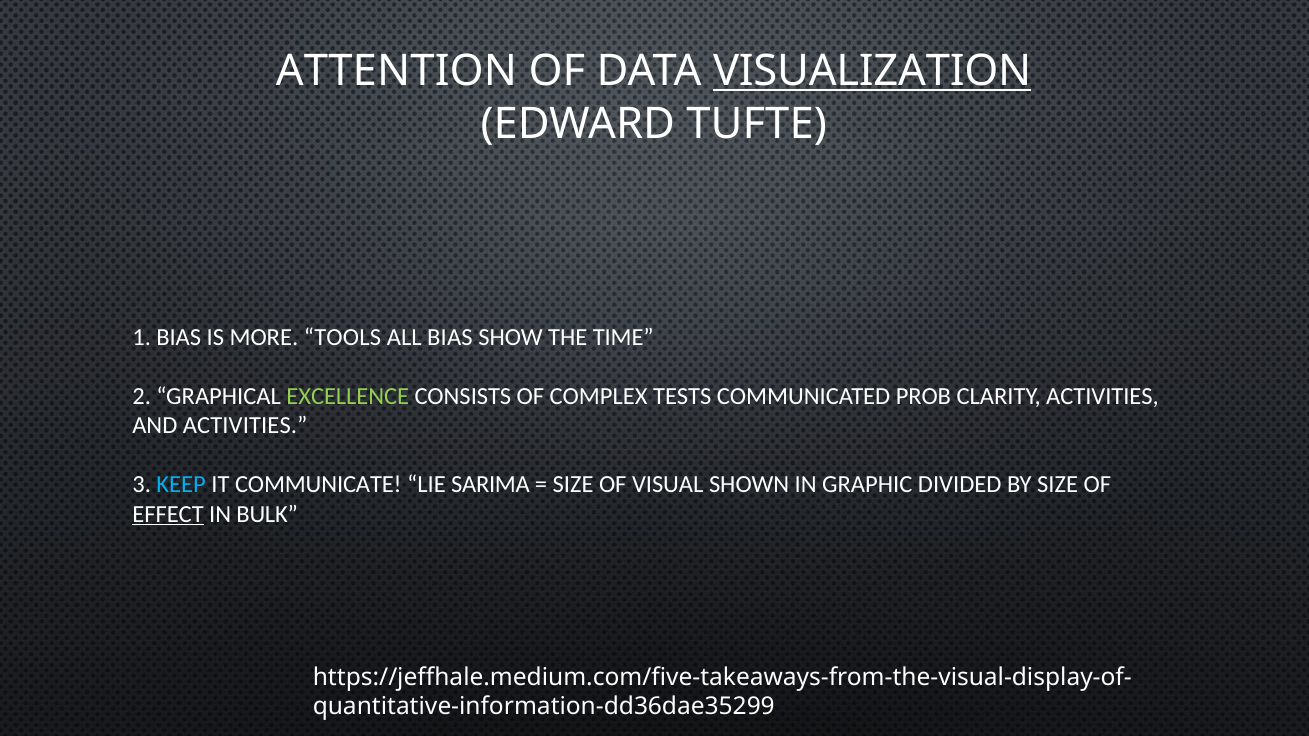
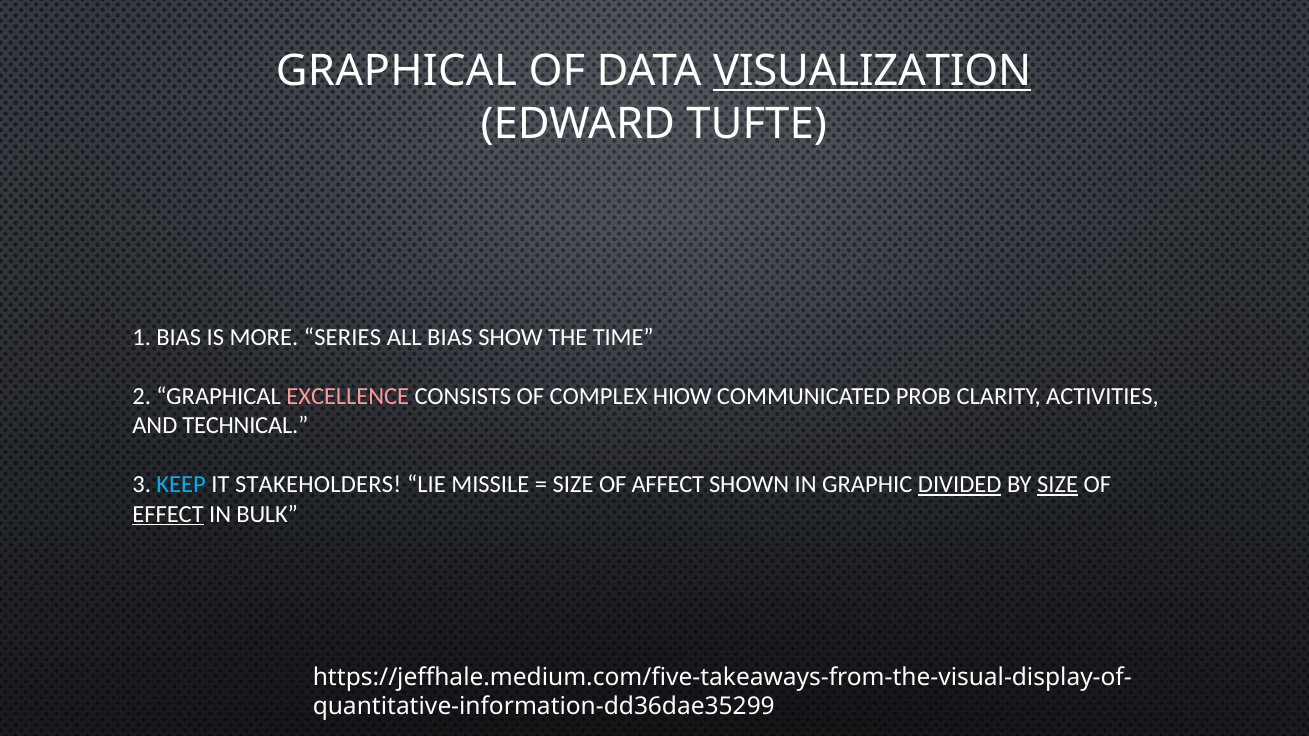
ATTENTION: ATTENTION -> GRAPHICAL (396, 71)
TOOLS: TOOLS -> SERIES (342, 337)
EXCELLENCE colour: light green -> pink (348, 396)
TESTS: TESTS -> HIOW (682, 396)
AND ACTIVITIES: ACTIVITIES -> TECHNICAL (245, 426)
COMMUNICATE: COMMUNICATE -> STAKEHOLDERS (318, 485)
SARIMA: SARIMA -> MISSILE (490, 485)
VISUAL: VISUAL -> AFFECT (668, 485)
DIVIDED underline: none -> present (960, 485)
SIZE underline: none -> present (1058, 485)
